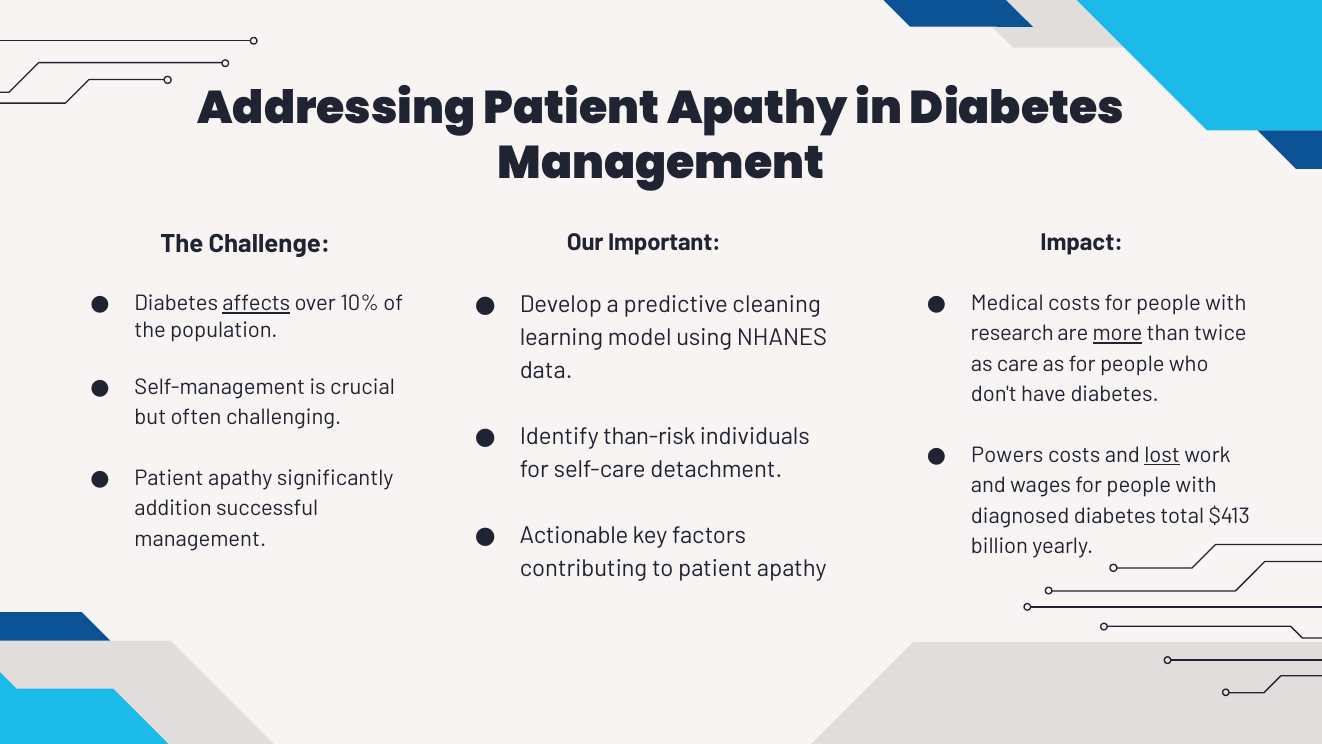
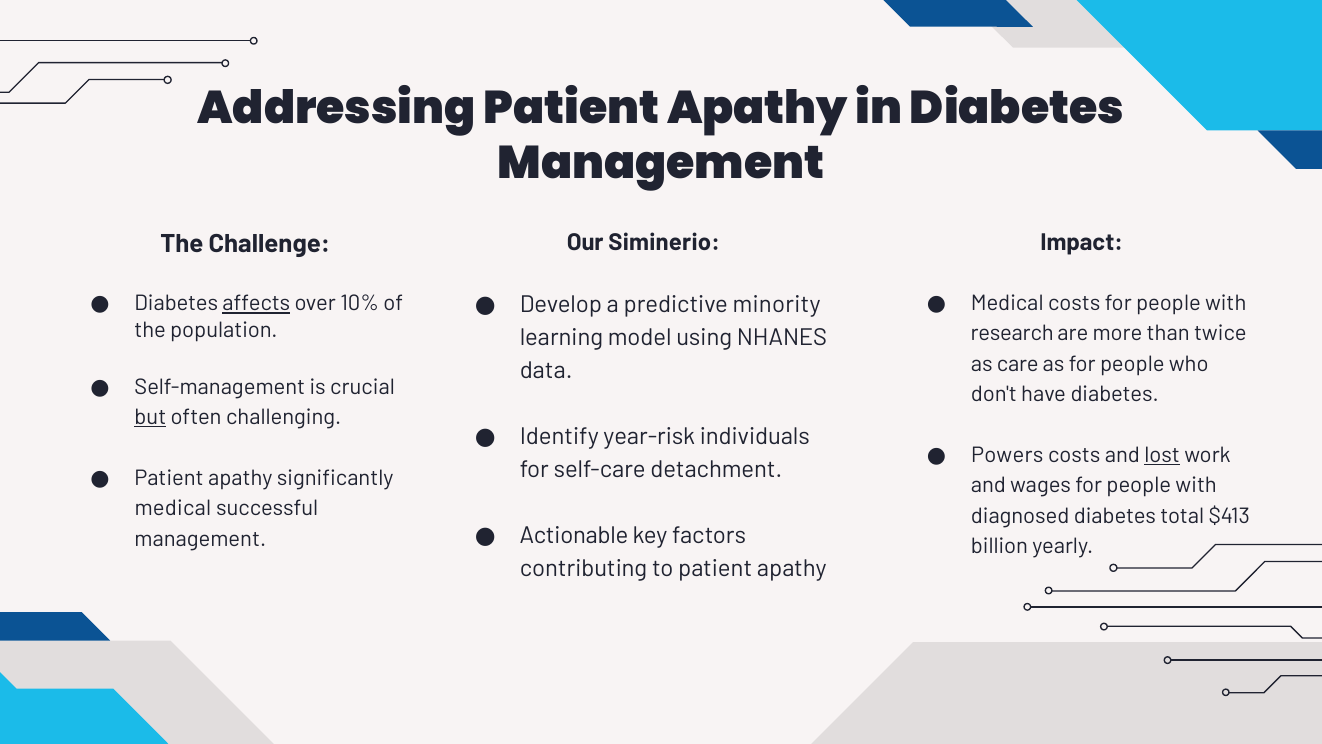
Important: Important -> Siminerio (664, 243)
cleaning: cleaning -> minority (777, 305)
more underline: present -> none (1117, 333)
but underline: none -> present (150, 417)
than-risk: than-risk -> year-risk (649, 436)
addition: addition -> medical (173, 508)
